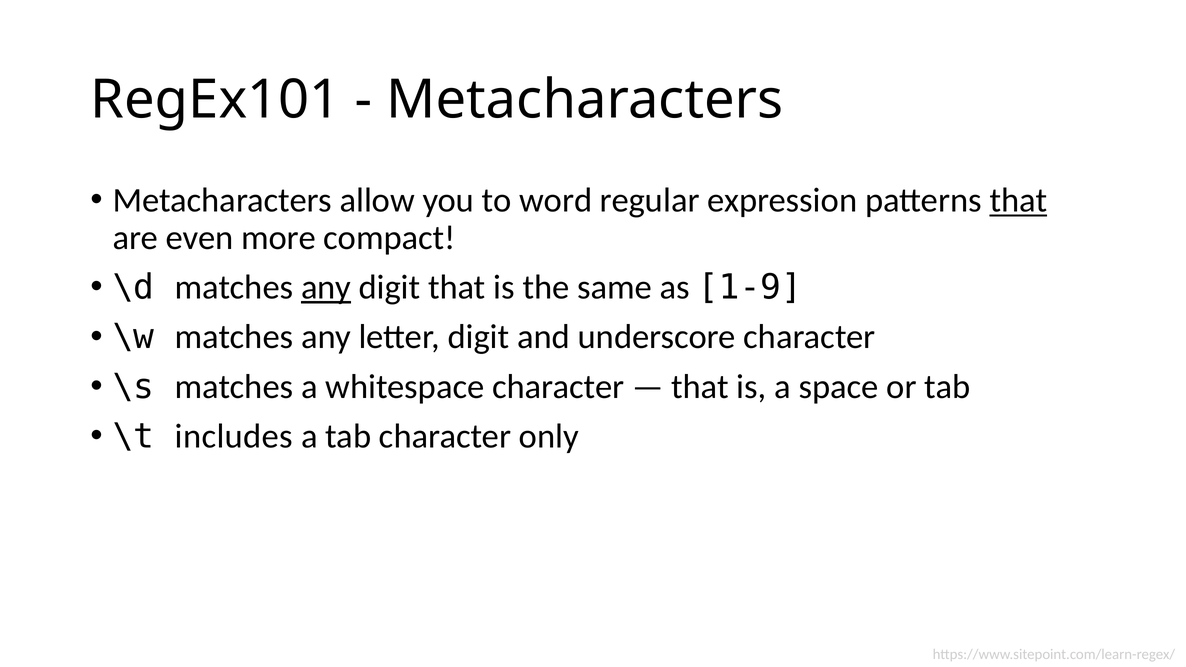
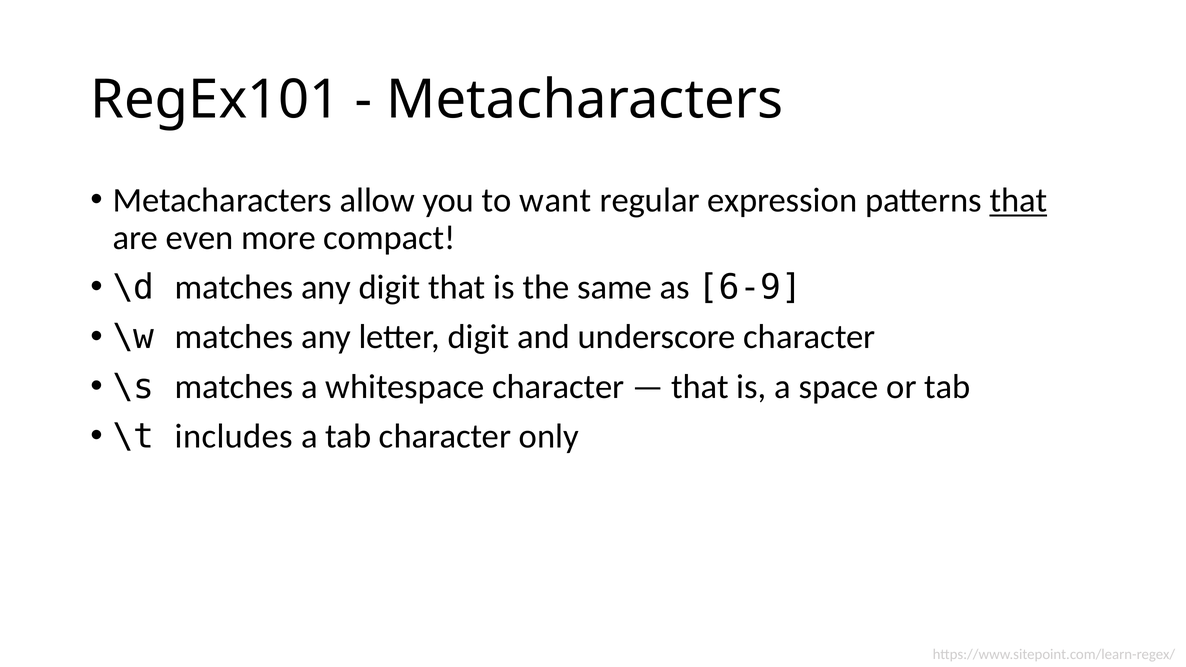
word: word -> want (555, 200)
any underline: present -> none (326, 287)
1-9: 1-9 -> 6-9 (750, 287)
